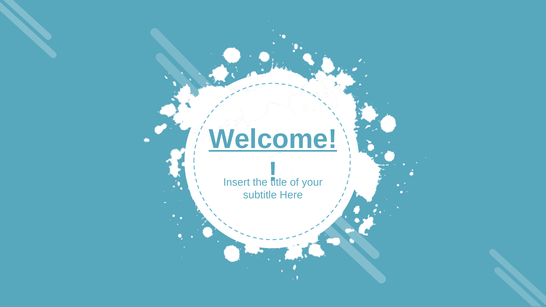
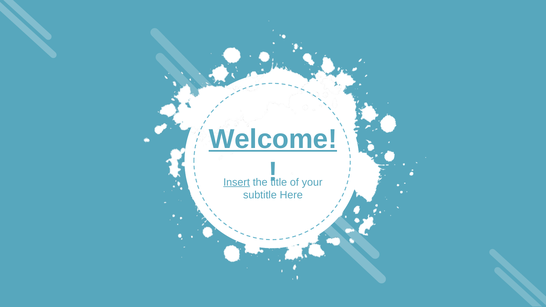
Insert underline: none -> present (237, 182)
